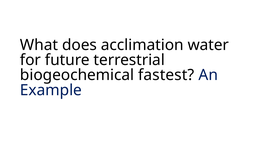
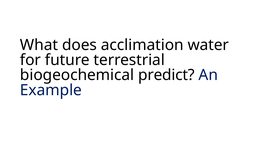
fastest: fastest -> predict (166, 75)
